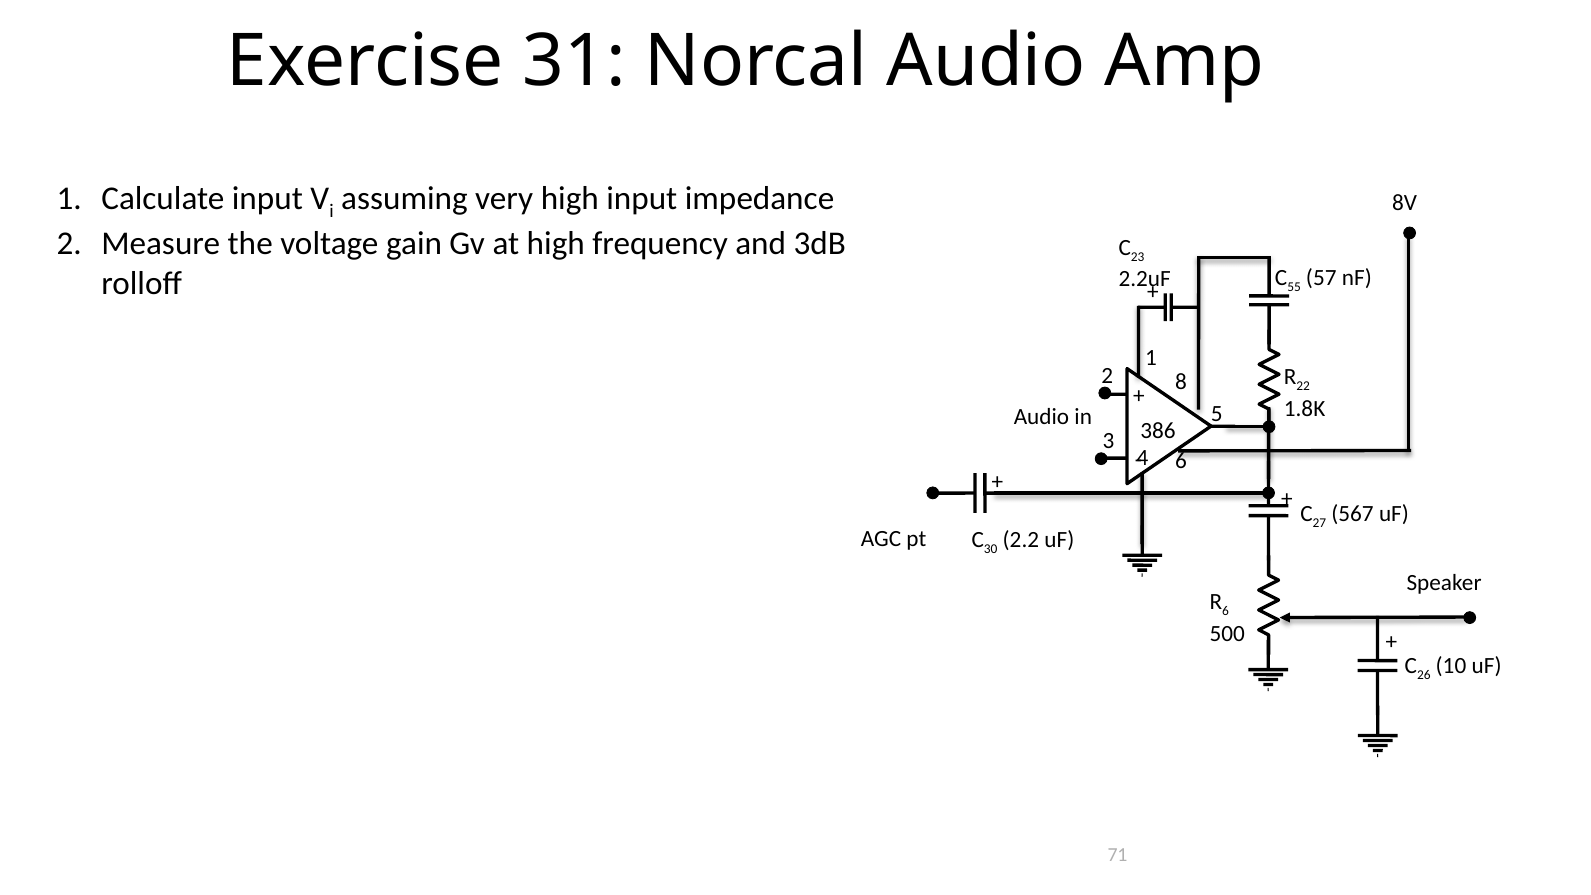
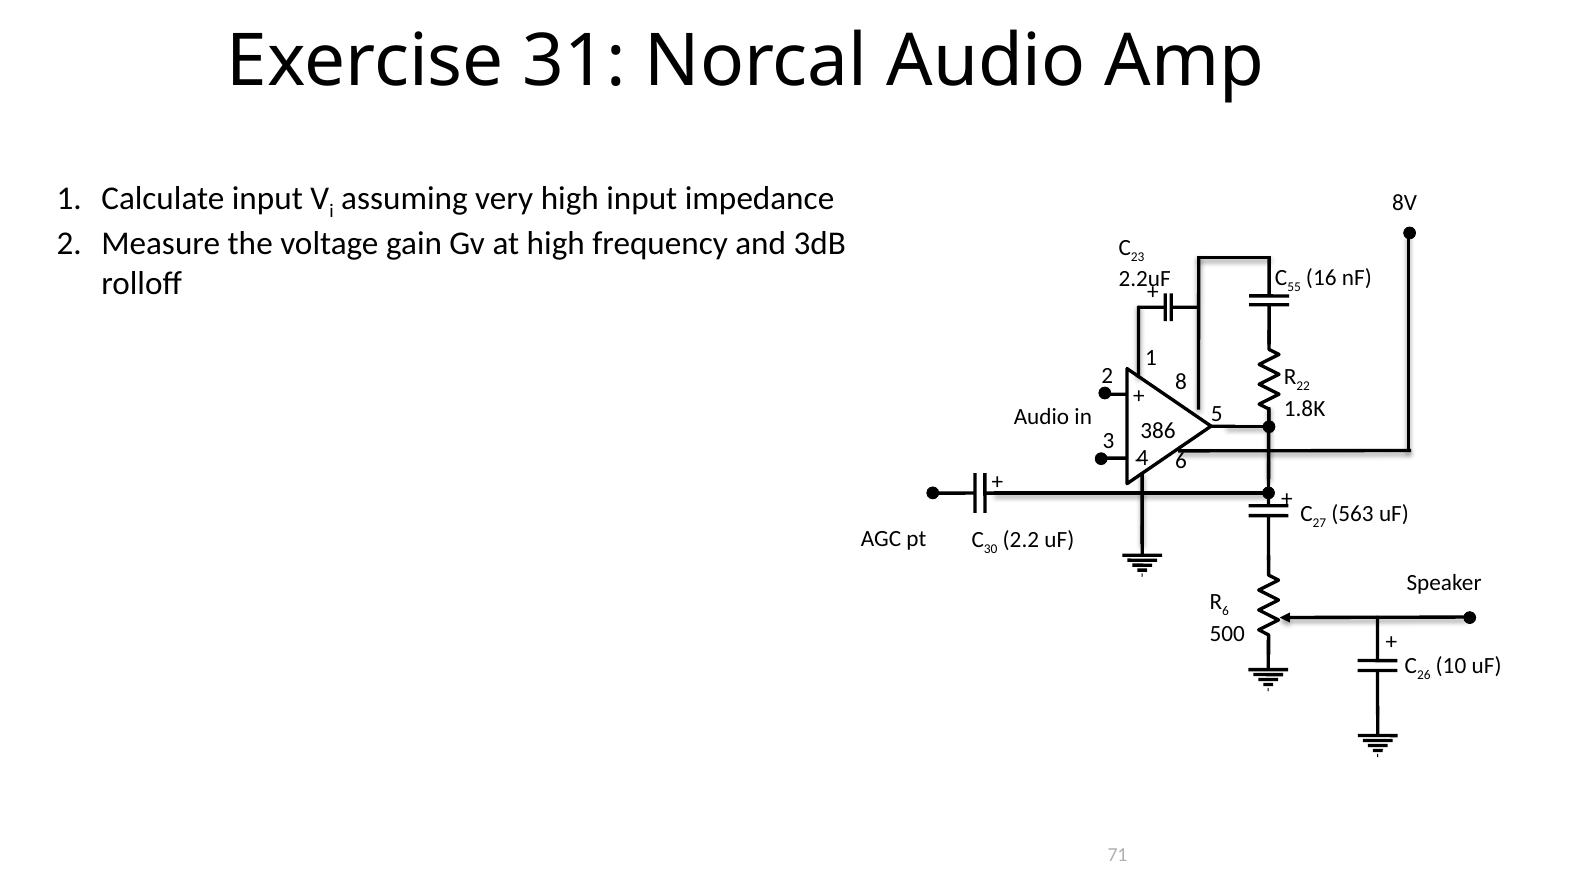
57: 57 -> 16 (1321, 278)
567: 567 -> 563 (1352, 514)
